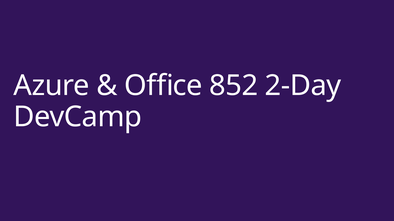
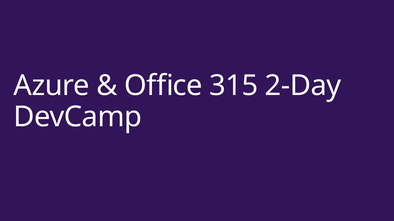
852: 852 -> 315 (234, 86)
